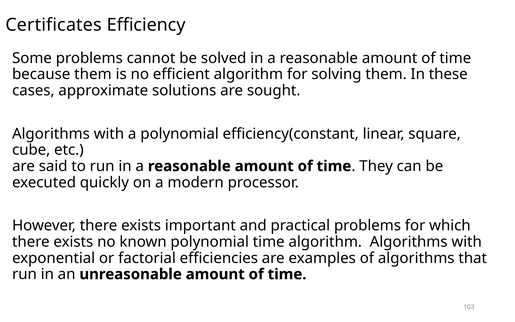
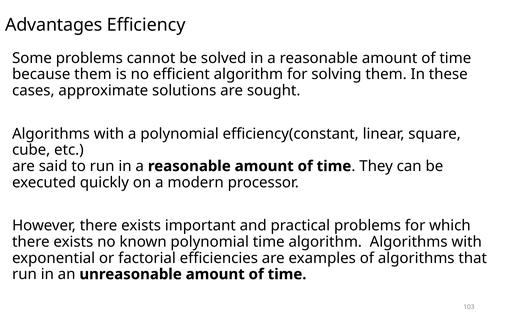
Certificates: Certificates -> Advantages (54, 25)
